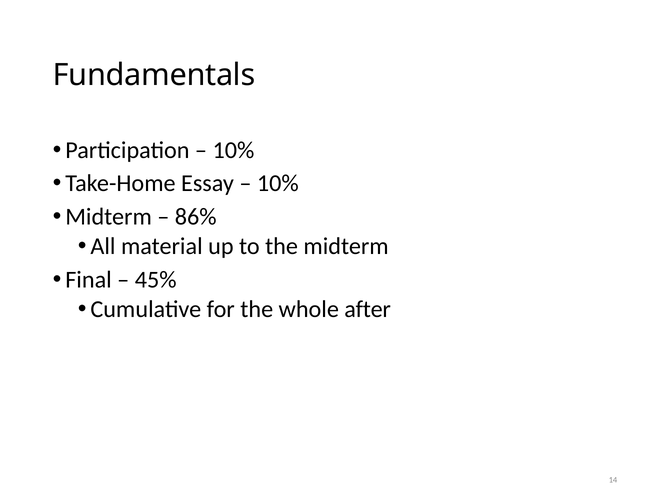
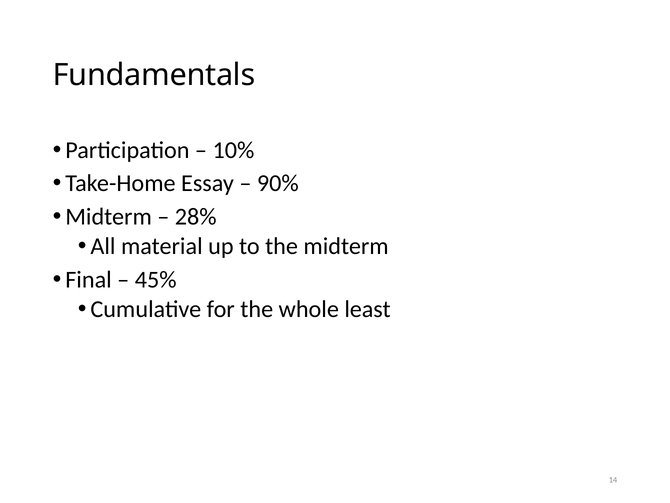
10%: 10% -> 90% (278, 183)
86%: 86% -> 28% (196, 216)
after: after -> least (368, 309)
